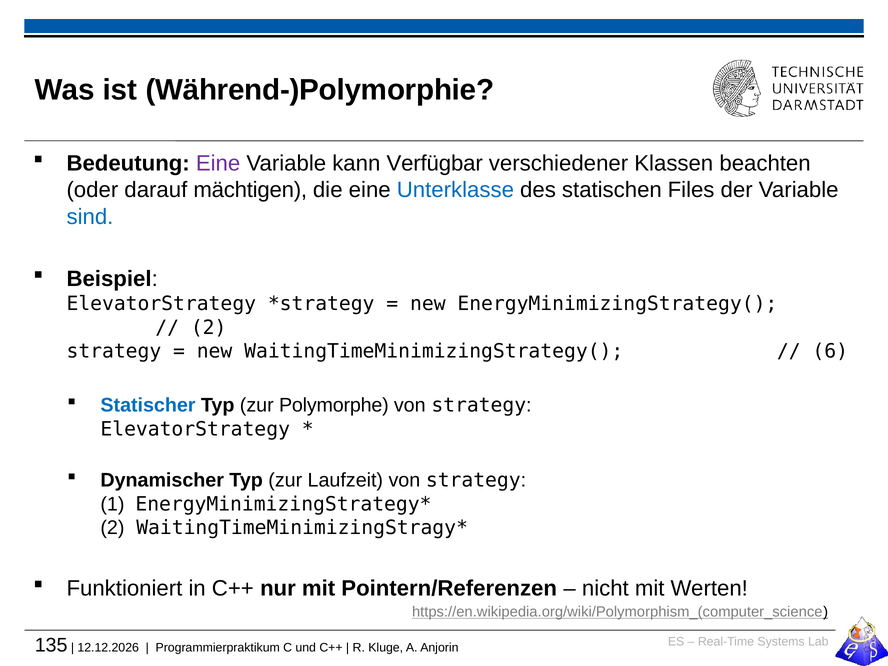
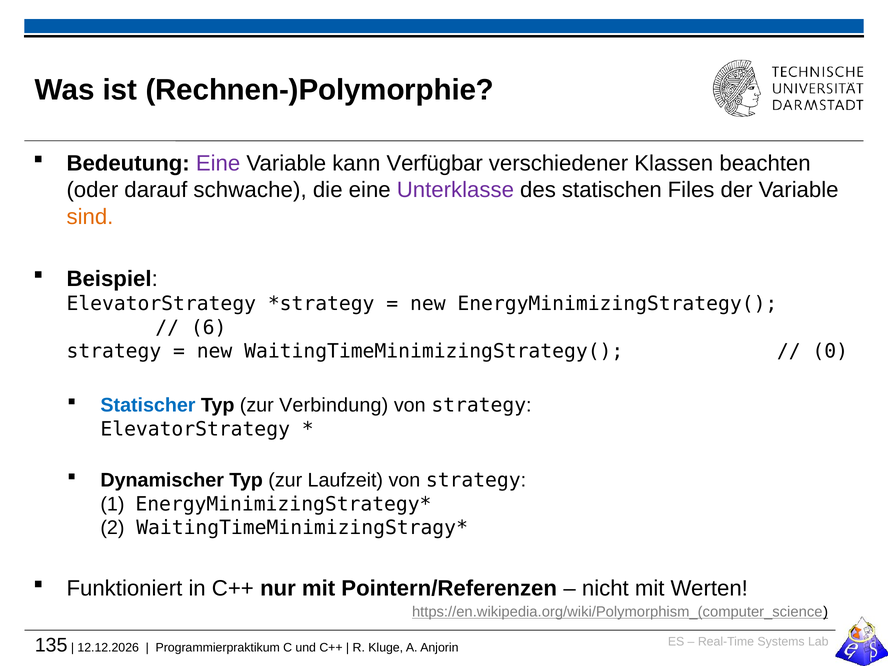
Während-)Polymorphie: Während-)Polymorphie -> Rechnen-)Polymorphie (320, 90)
mächtigen: mächtigen -> schwache (250, 190)
Unterklasse colour: blue -> purple (455, 190)
sind colour: blue -> orange (90, 217)
2: 2 -> 6 (209, 328)
6: 6 -> 0 (830, 351)
Polymorphe: Polymorphe -> Verbindung (334, 405)
